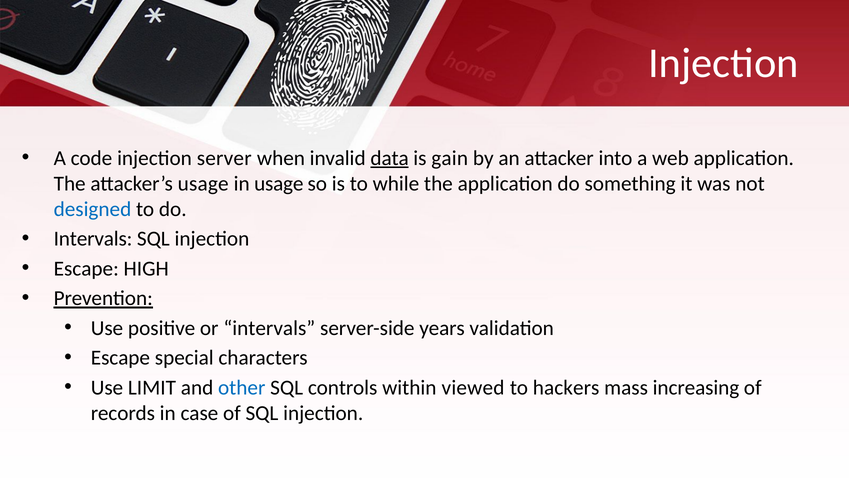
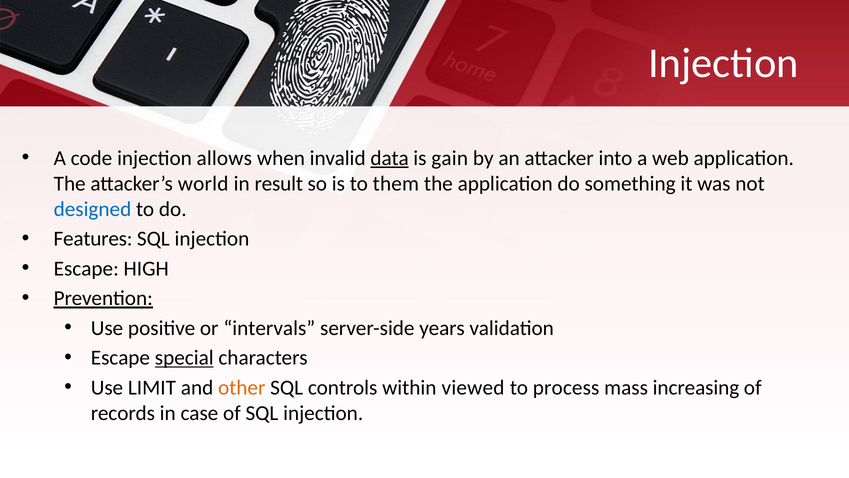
server: server -> allows (224, 158)
attacker’s usage: usage -> world (203, 183)
in usage: usage -> result (279, 183)
while: while -> them (396, 183)
Intervals: Intervals -> Features (93, 239)
special underline: none -> present (184, 357)
other colour: blue -> orange (242, 387)
hackers: hackers -> process (566, 387)
